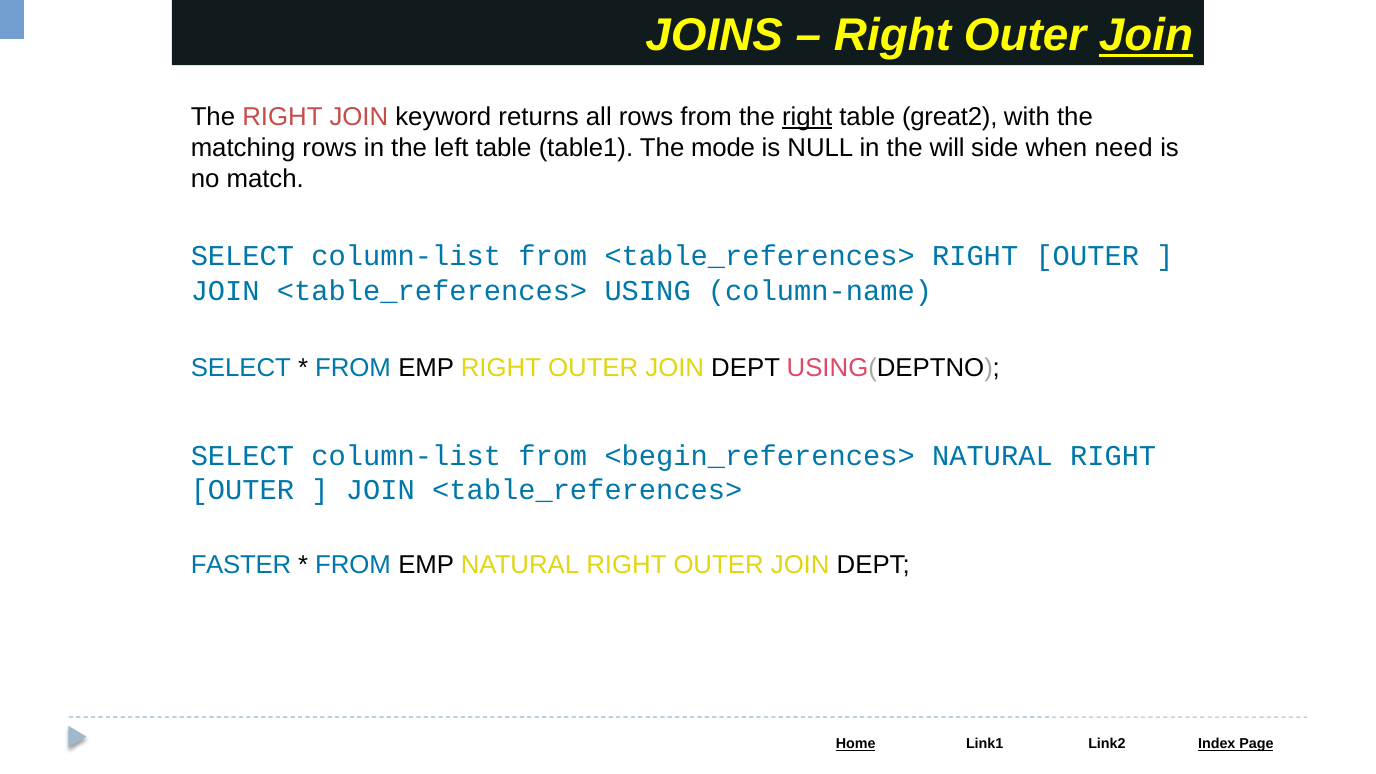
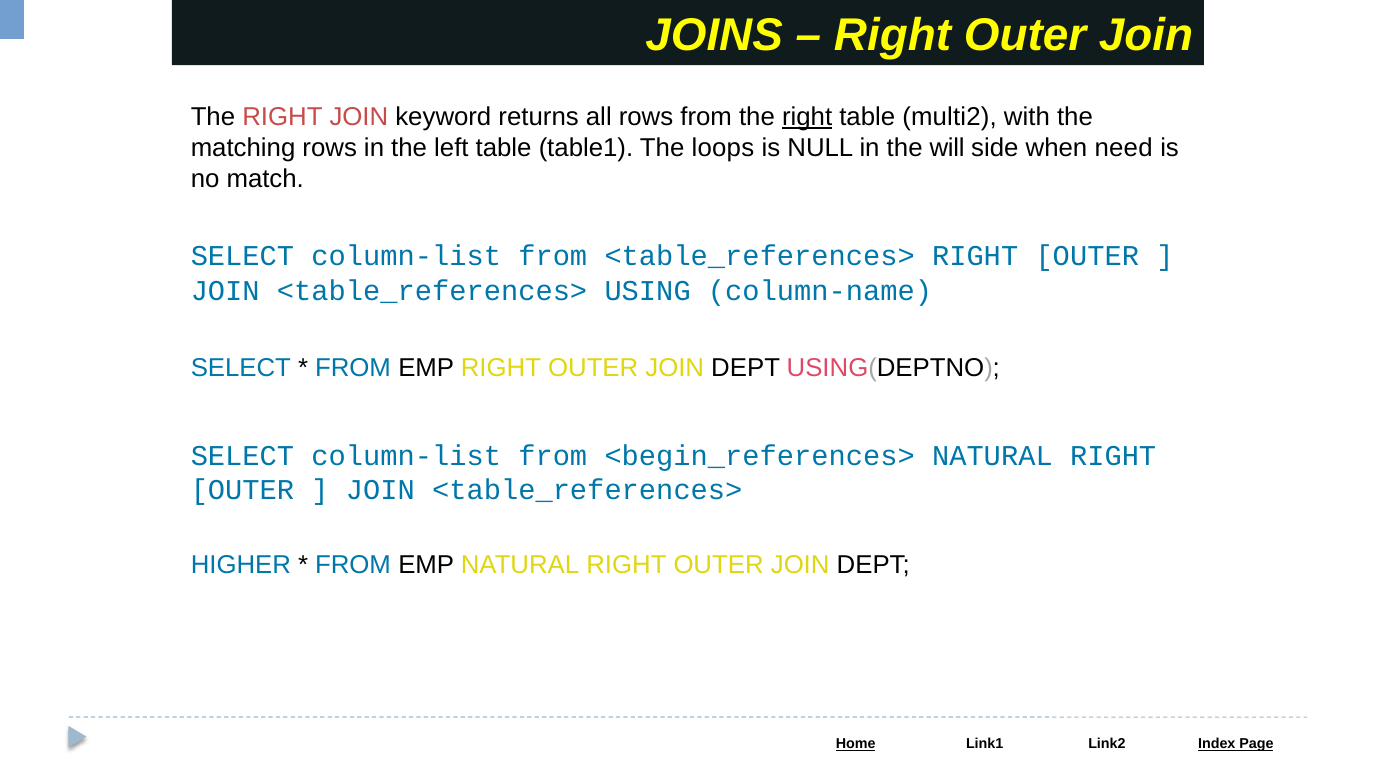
Join underline: present -> none (1146, 36)
great2: great2 -> multi2 (950, 117)
mode: mode -> loops (723, 148)
FASTER: FASTER -> HIGHER (241, 565)
